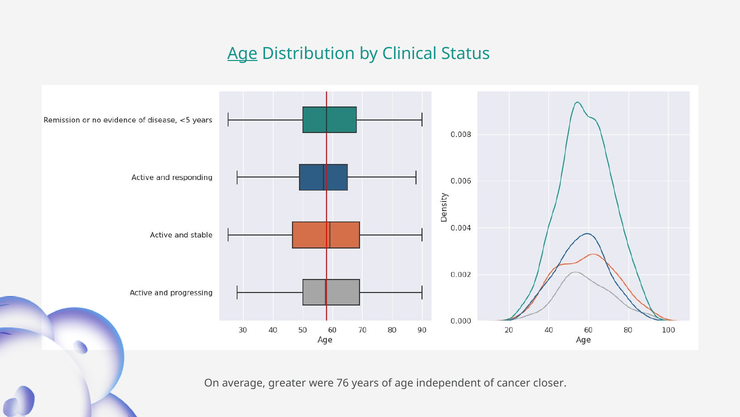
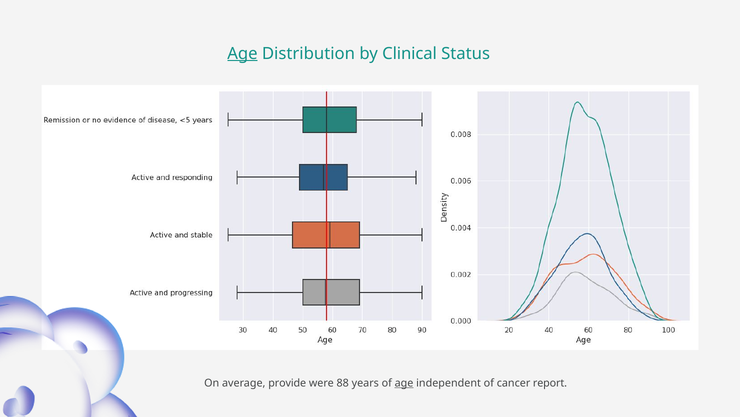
greater: greater -> provide (287, 382)
76: 76 -> 88 (343, 382)
age underline: none -> present (404, 382)
closer: closer -> report (550, 382)
